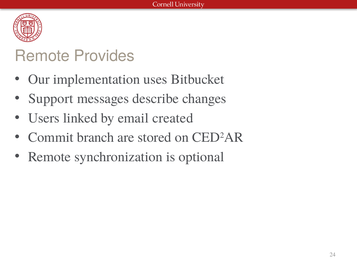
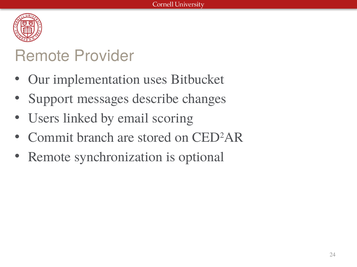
Provides: Provides -> Provider (104, 56)
created: created -> scoring (173, 118)
